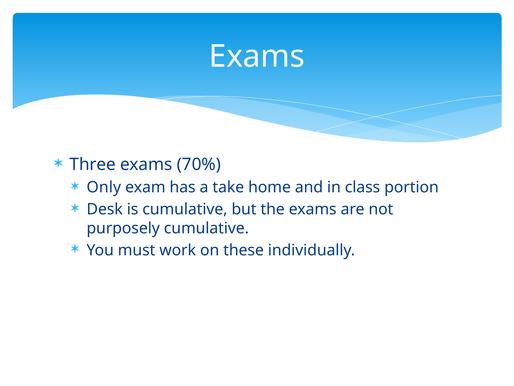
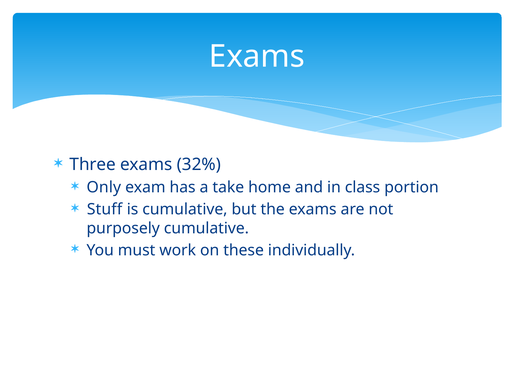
70%: 70% -> 32% (199, 164)
Desk: Desk -> Stuff (105, 209)
